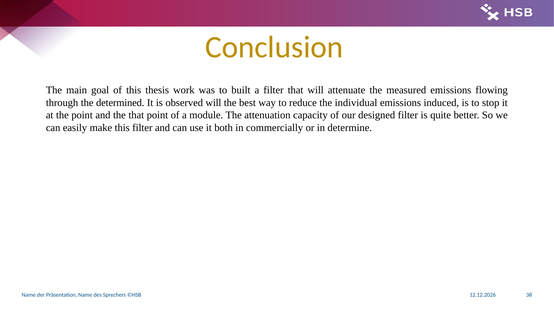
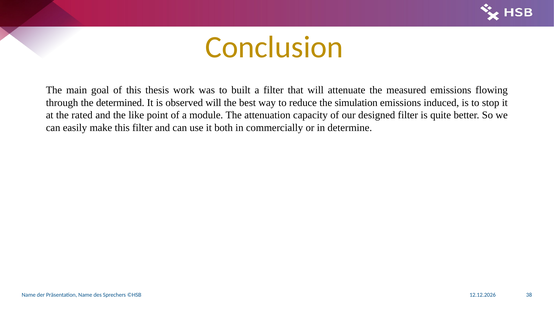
individual: individual -> simulation (356, 102)
the point: point -> rated (82, 115)
the that: that -> like (136, 115)
